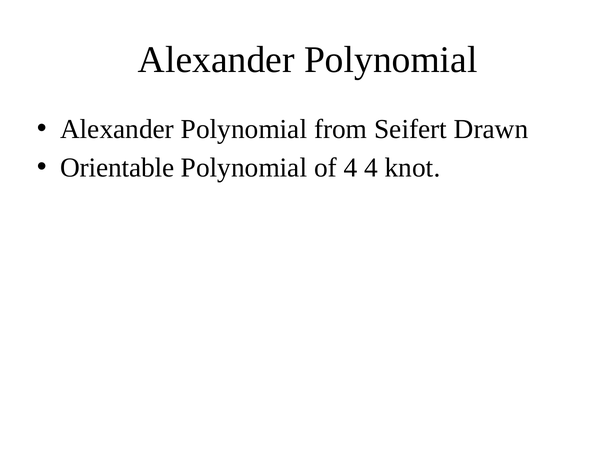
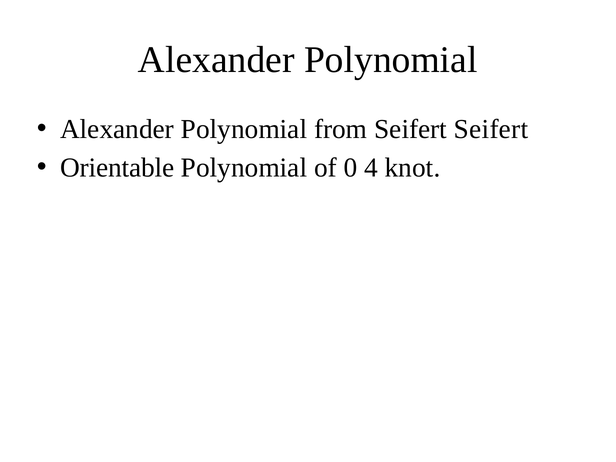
Seifert Drawn: Drawn -> Seifert (491, 129)
of 4: 4 -> 0 (350, 168)
